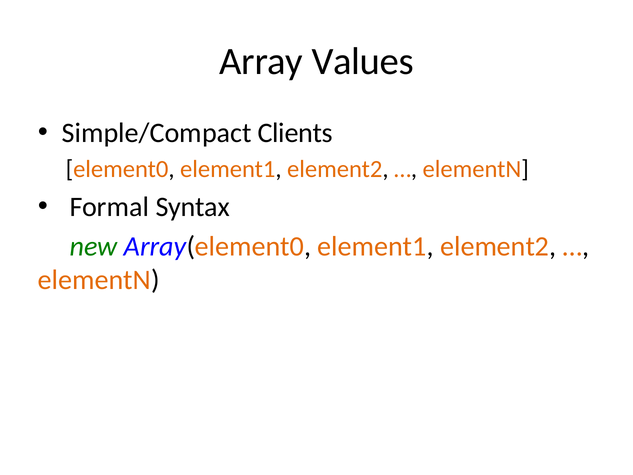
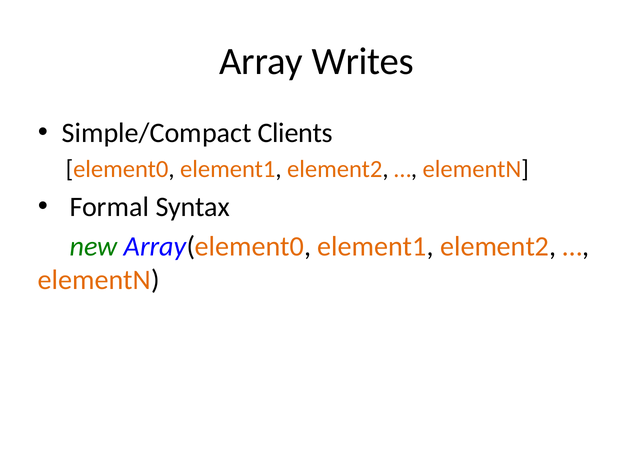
Values: Values -> Writes (363, 61)
